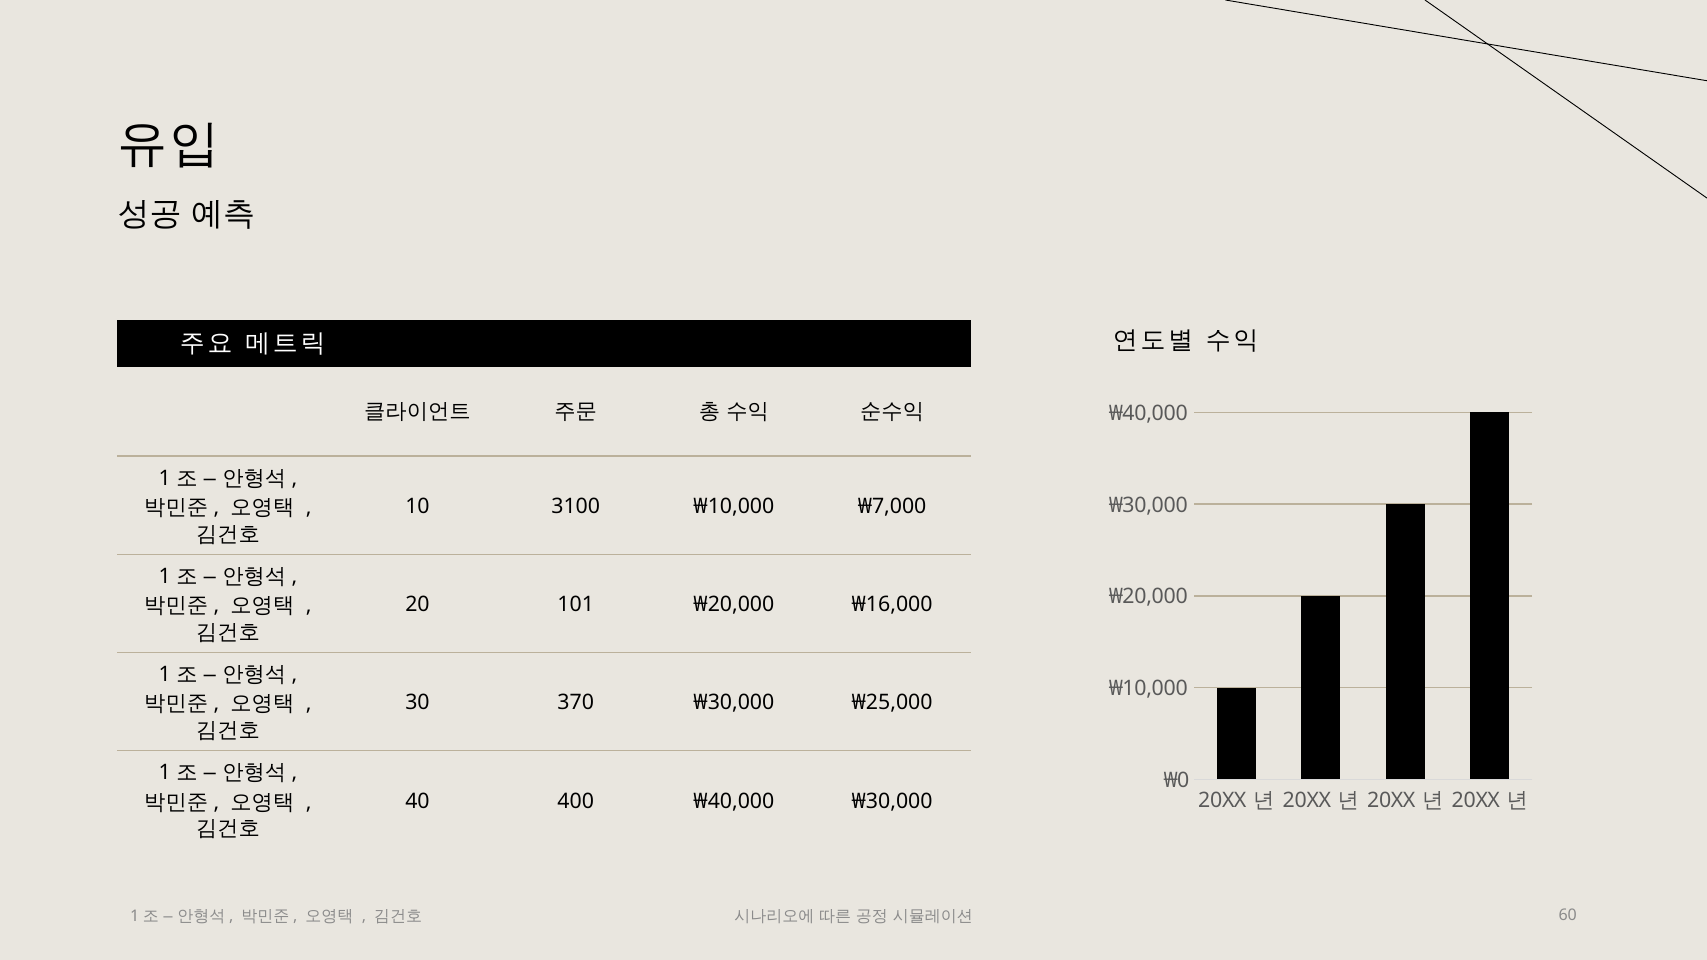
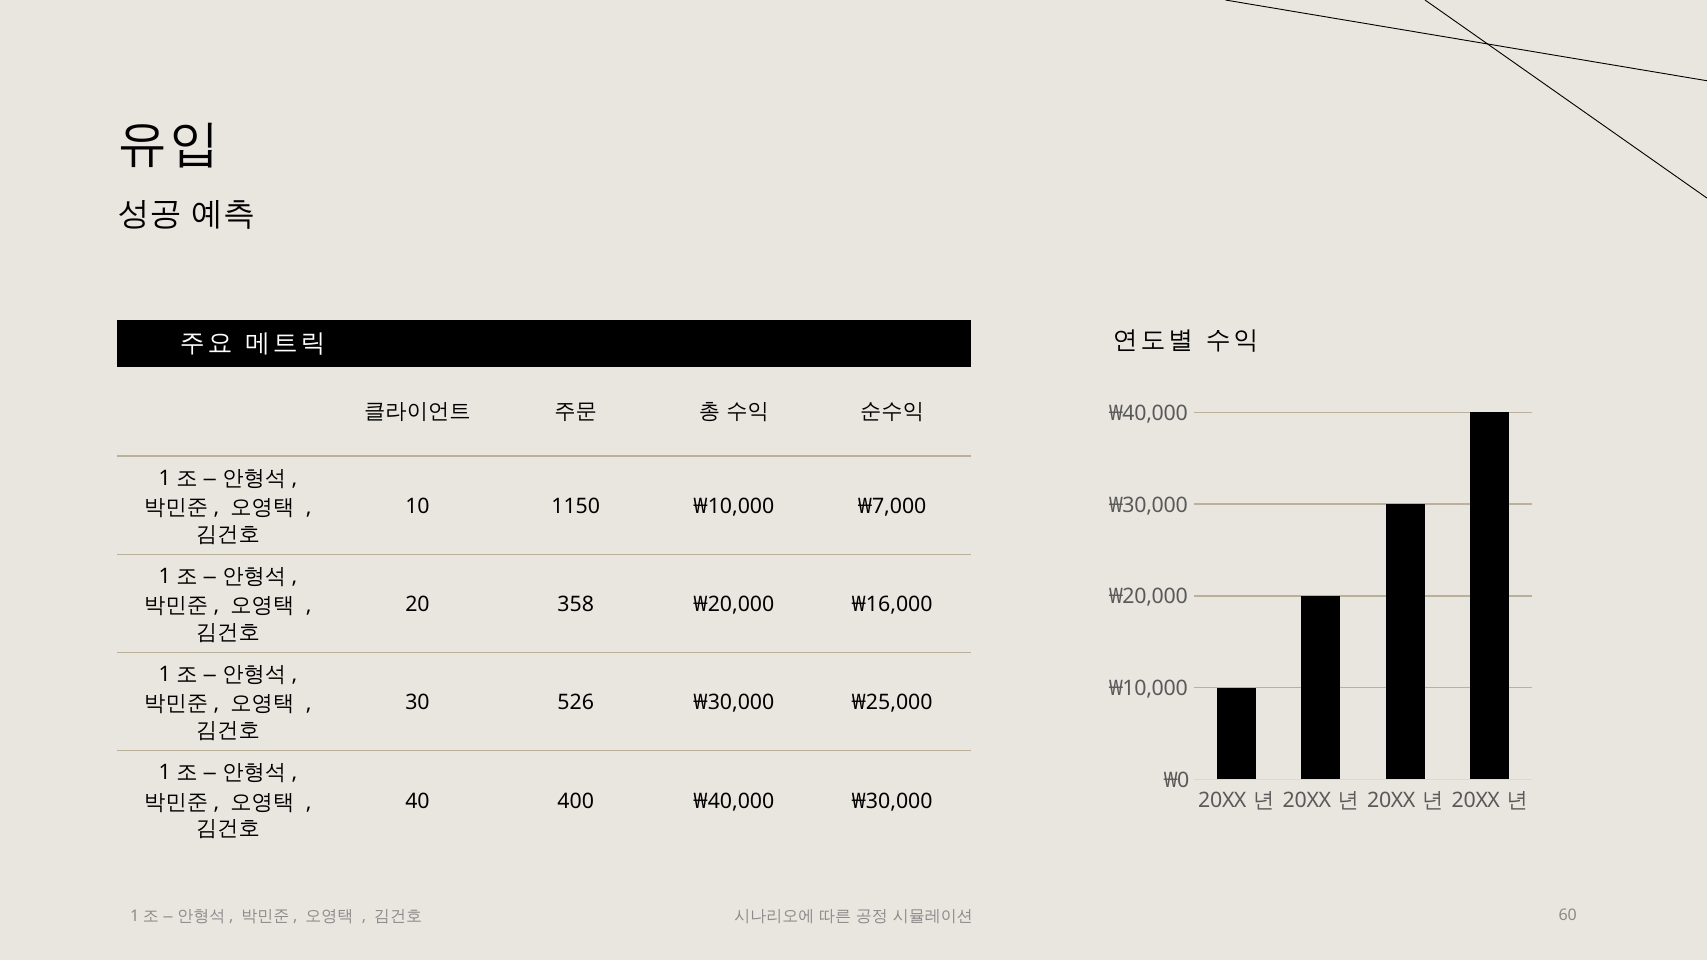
3100: 3100 -> 1150 (576, 507)
101: 101 -> 358 (576, 605)
370: 370 -> 526 (576, 703)
